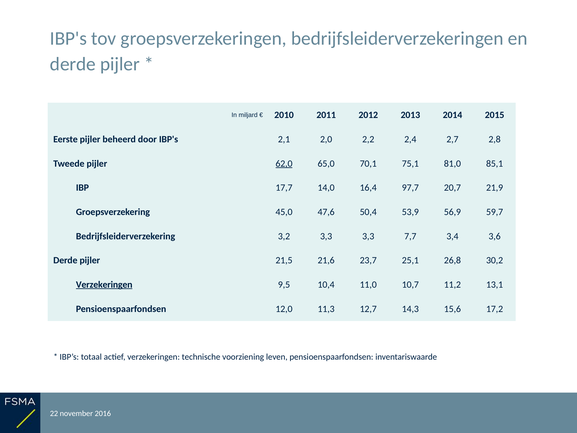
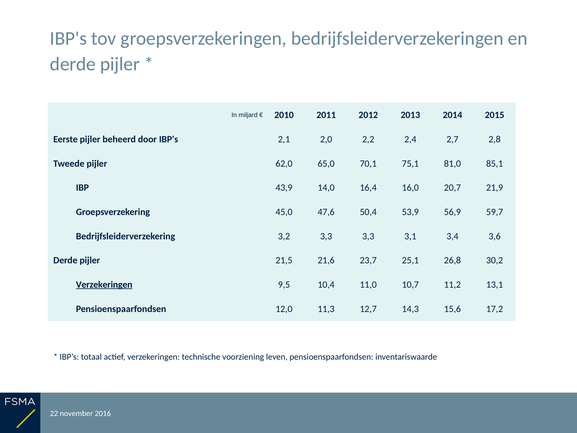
62,0 underline: present -> none (284, 163)
17,7: 17,7 -> 43,9 (284, 188)
97,7: 97,7 -> 16,0 (410, 188)
7,7: 7,7 -> 3,1 (410, 236)
